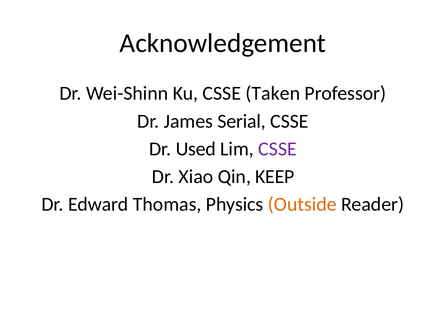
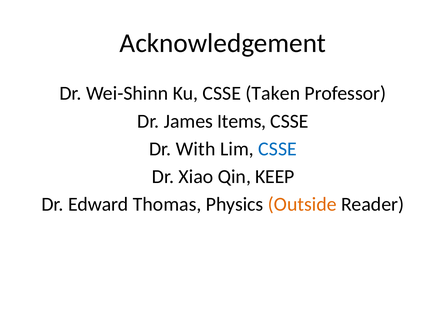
Serial: Serial -> Items (242, 121)
Used: Used -> With (196, 149)
CSSE colour: purple -> blue (278, 149)
